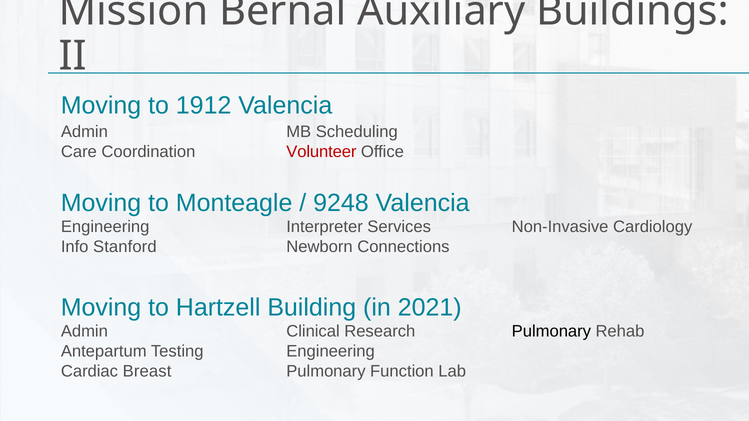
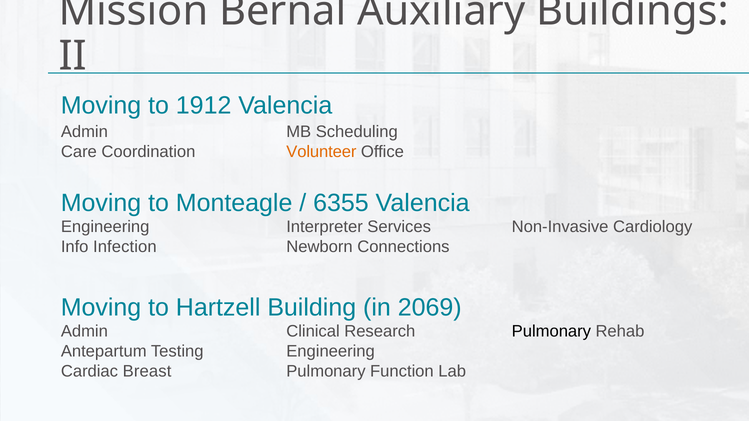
Volunteer colour: red -> orange (321, 152)
9248: 9248 -> 6355 (341, 203)
Stanford: Stanford -> Infection (125, 247)
2021: 2021 -> 2069 (430, 308)
